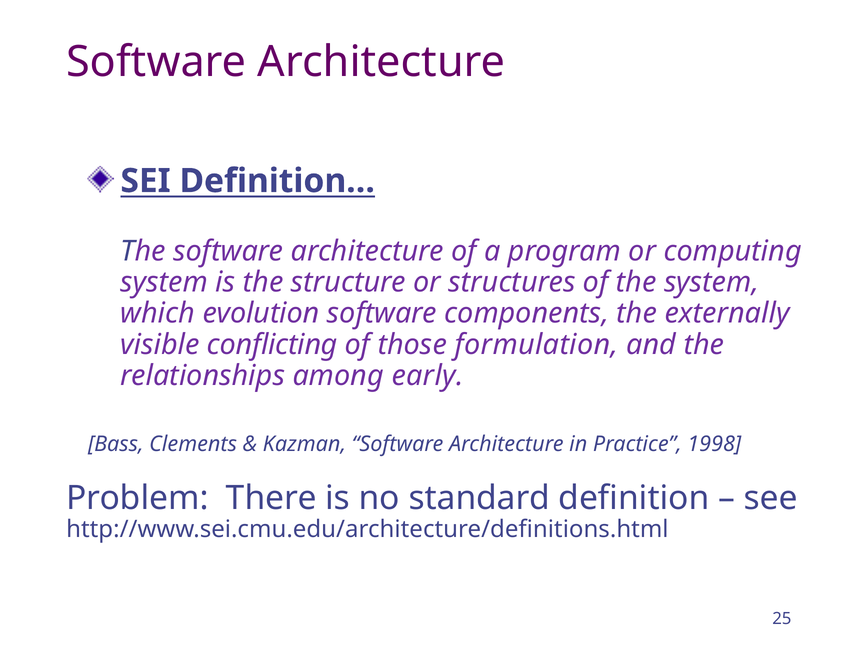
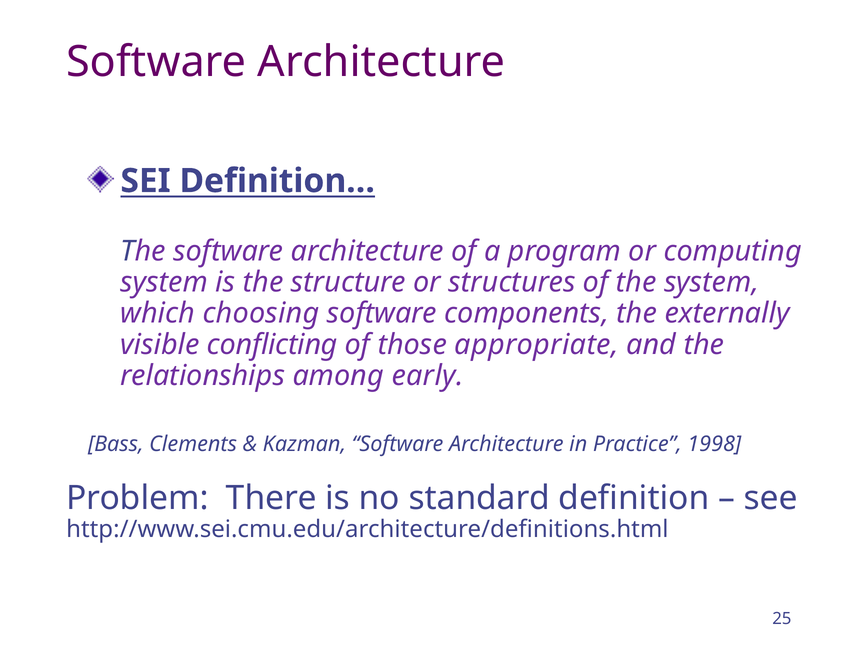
evolution: evolution -> choosing (261, 313)
formulation: formulation -> appropriate (536, 344)
